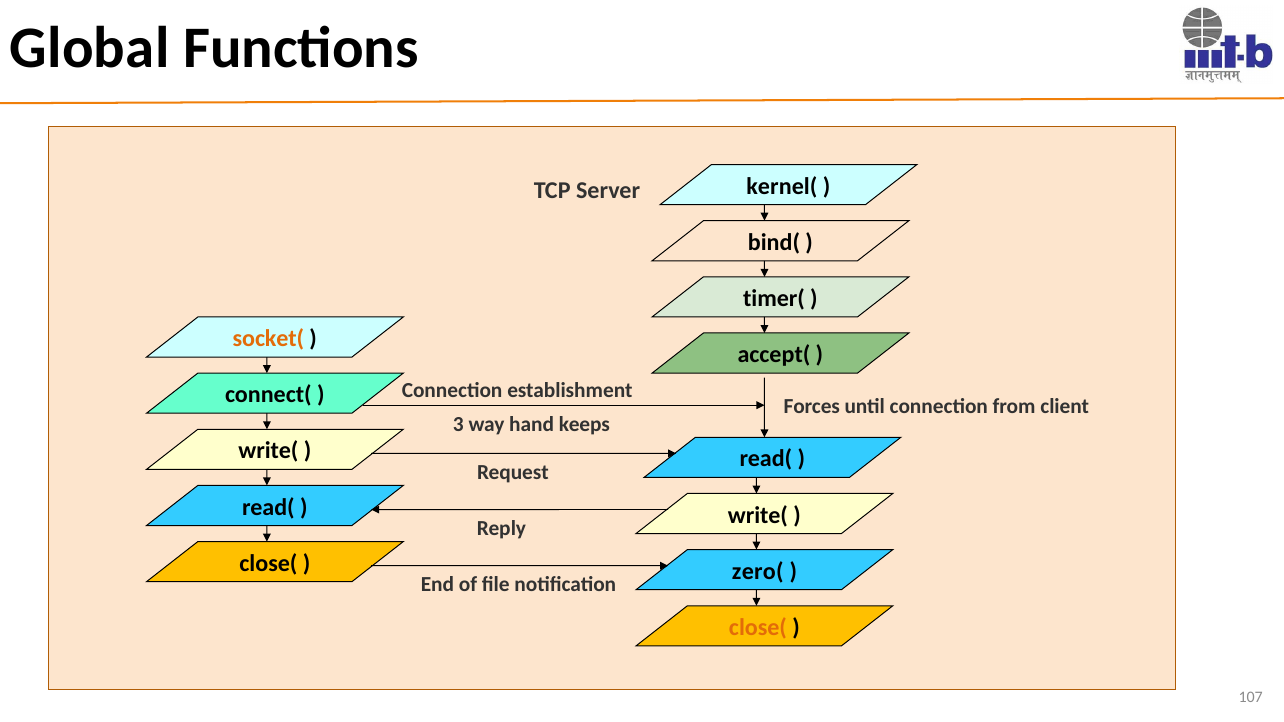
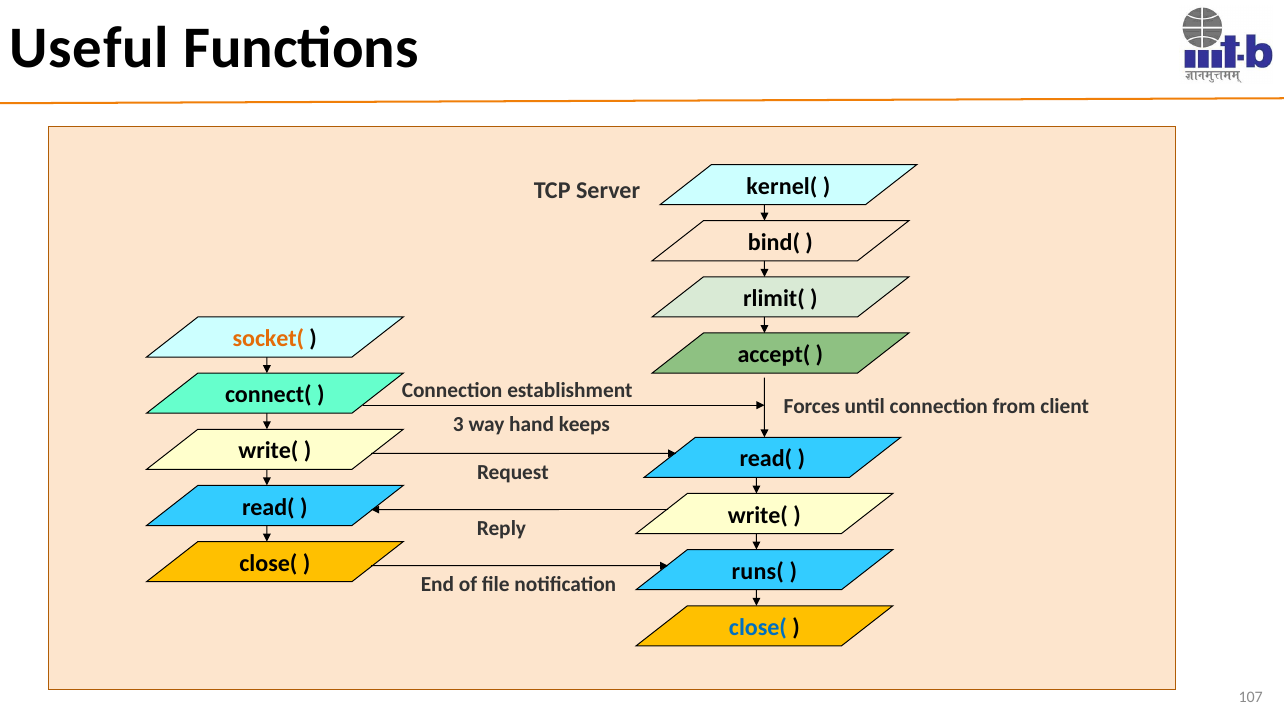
Global: Global -> Useful (89, 48)
timer(: timer( -> rlimit( (774, 299)
zero(: zero( -> runs( (758, 572)
close( colour: orange -> blue (758, 628)
